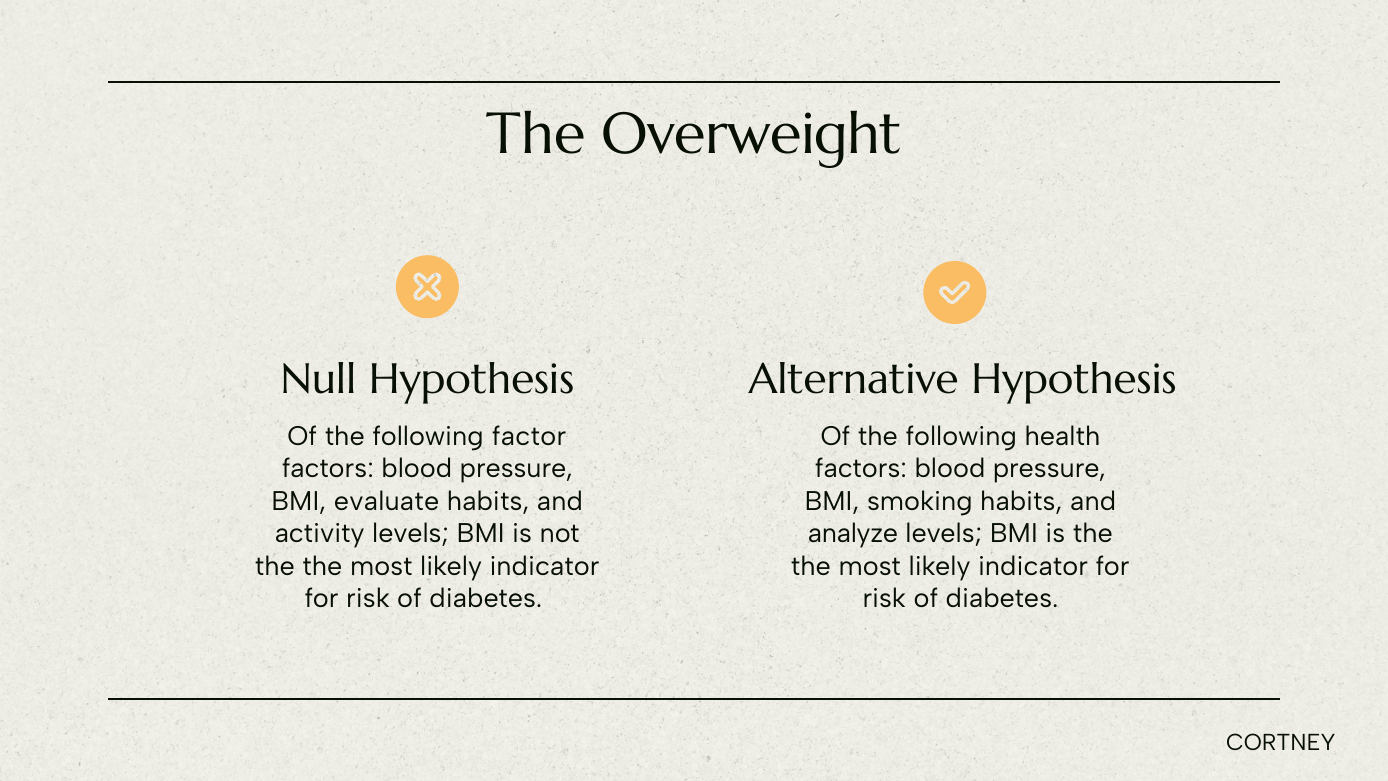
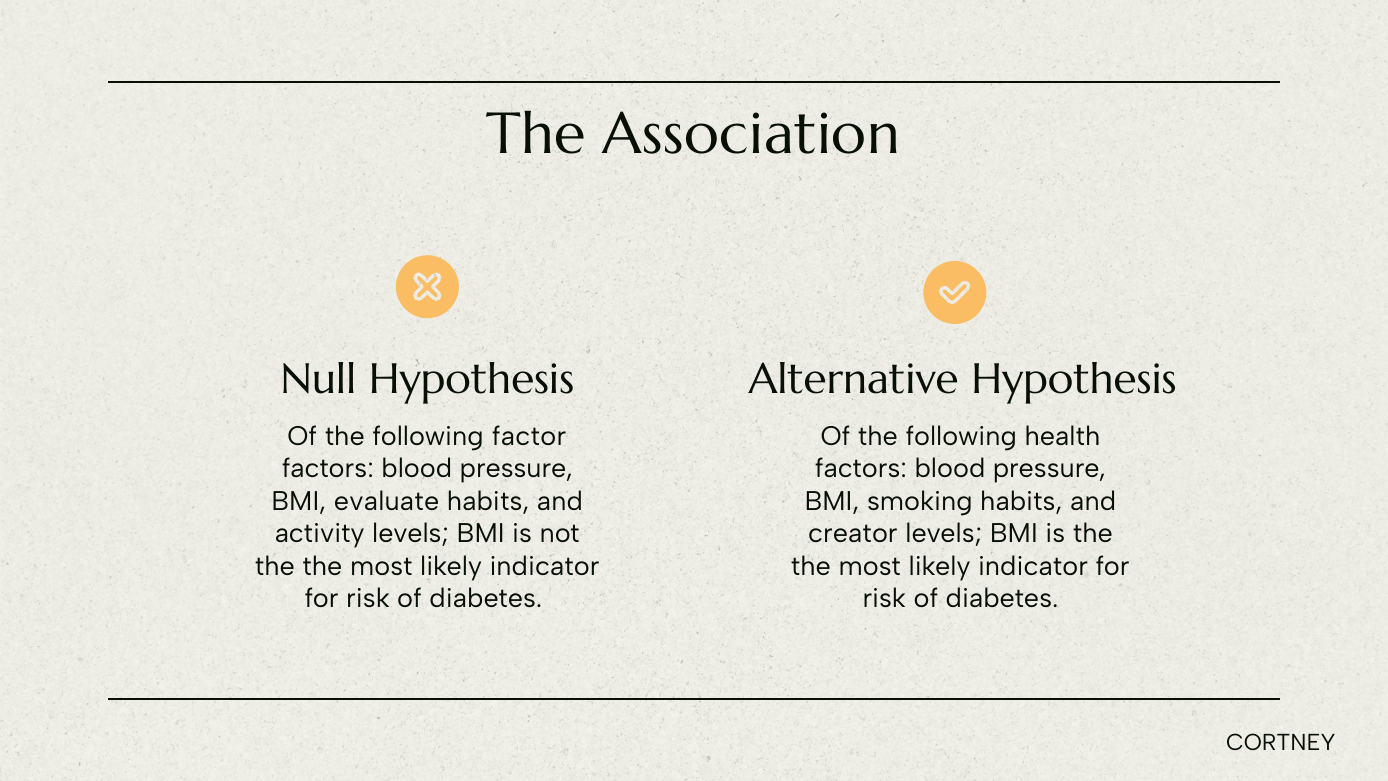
Overweight: Overweight -> Association (751, 135)
analyze: analyze -> creator (853, 534)
